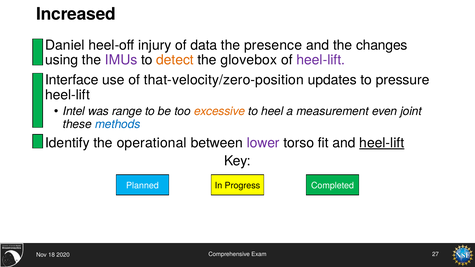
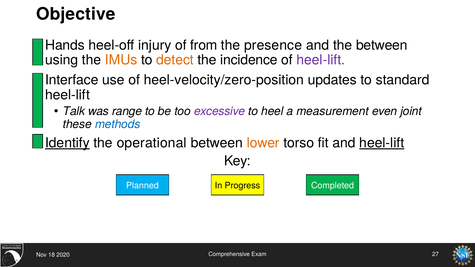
Increased: Increased -> Objective (76, 14)
Daniel: Daniel -> Hands (65, 45)
data: data -> from (204, 45)
the changes: changes -> between (382, 45)
IMUs colour: purple -> orange (121, 60)
glovebox: glovebox -> incidence (249, 60)
that-velocity/zero-position: that-velocity/zero-position -> heel-velocity/zero-position (224, 80)
pressure: pressure -> standard (403, 80)
Intel: Intel -> Talk (74, 111)
excessive colour: orange -> purple (220, 111)
Identify underline: none -> present (67, 143)
lower colour: purple -> orange (263, 143)
